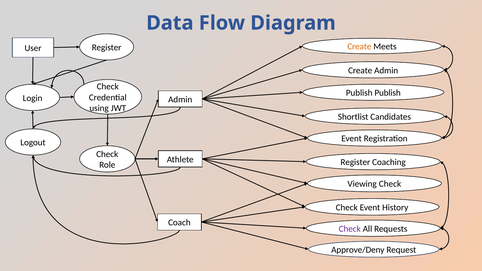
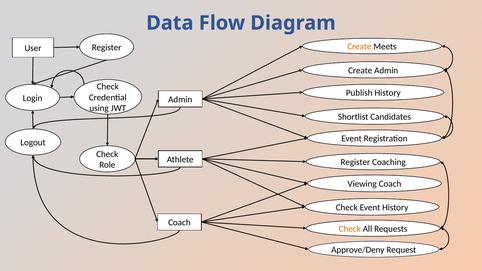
Publish Publish: Publish -> History (388, 93)
Viewing Check: Check -> Coach (390, 184)
Check colour: purple -> orange (350, 229)
